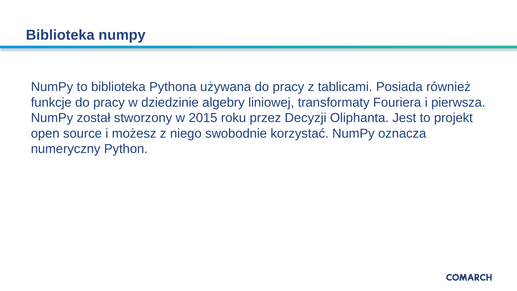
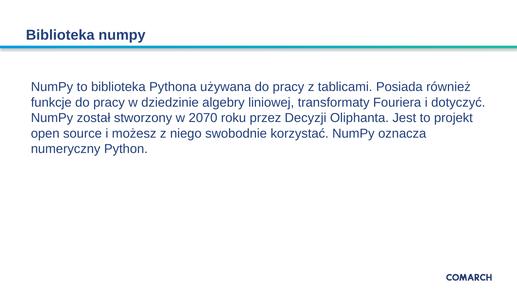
pierwsza: pierwsza -> dotyczyć (458, 102)
2015: 2015 -> 2070 (203, 118)
